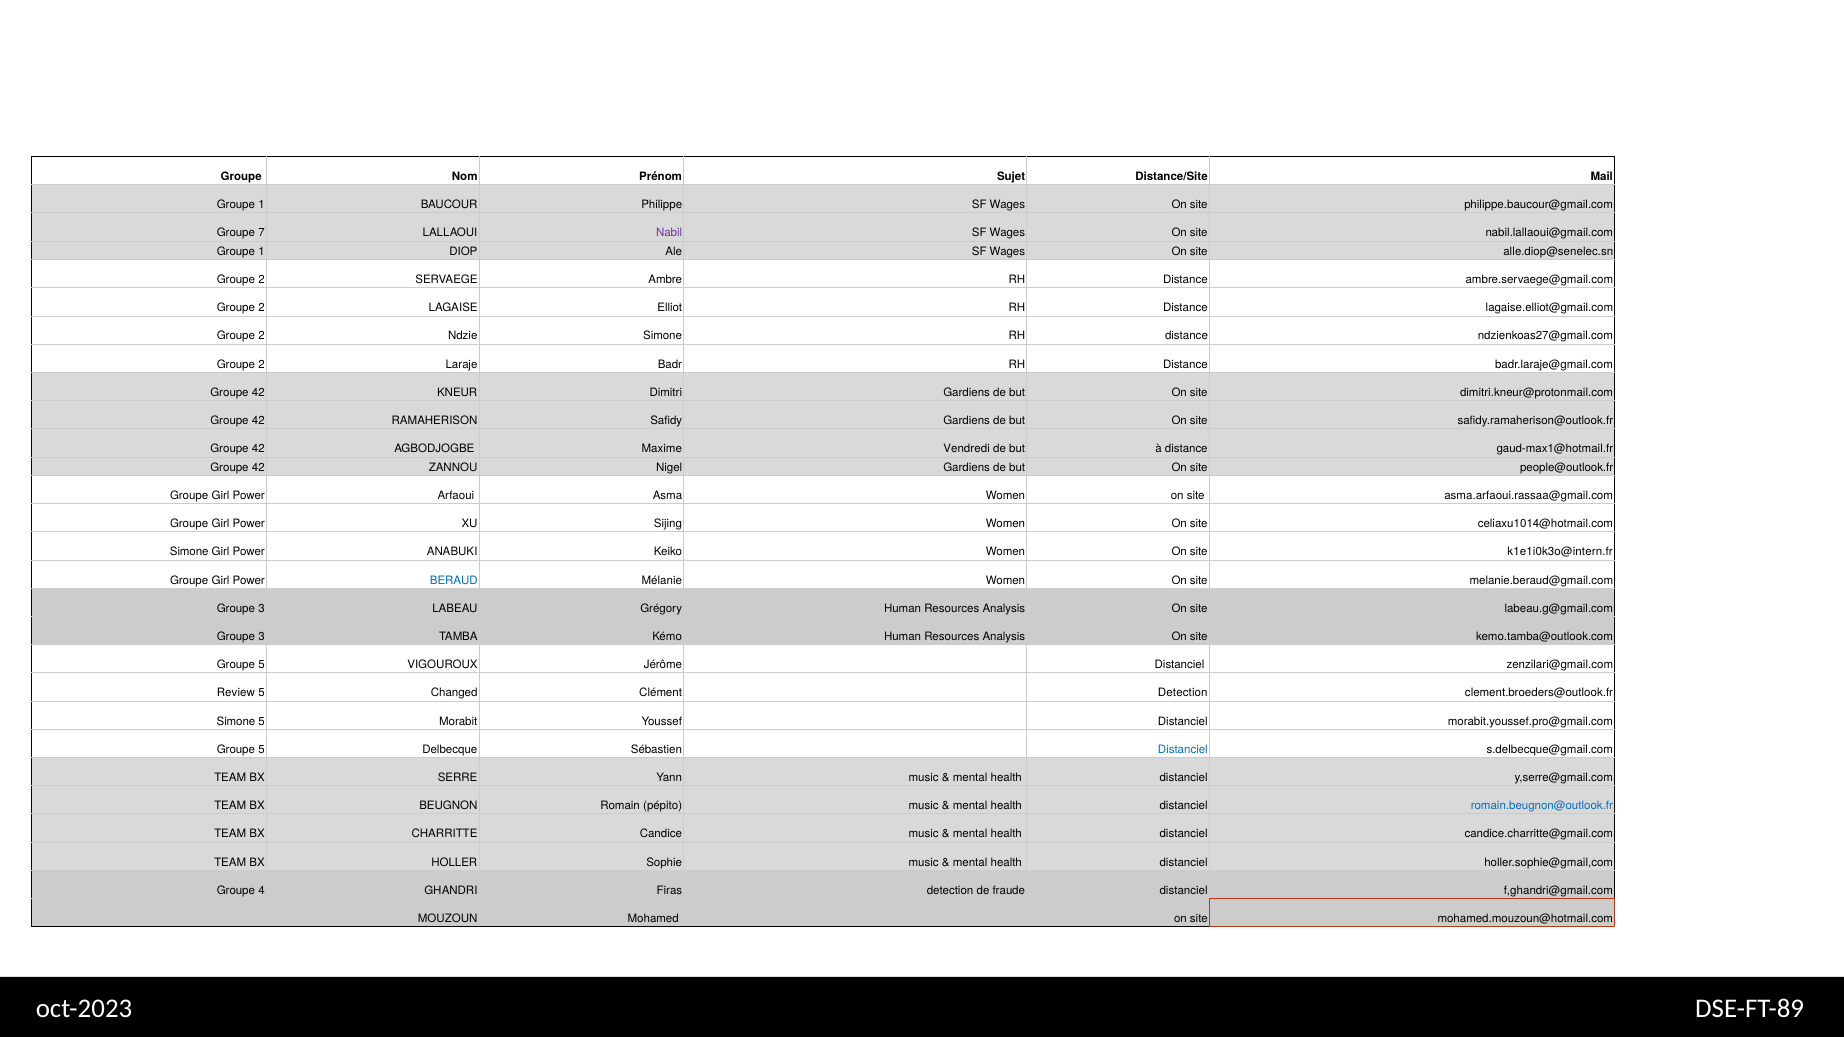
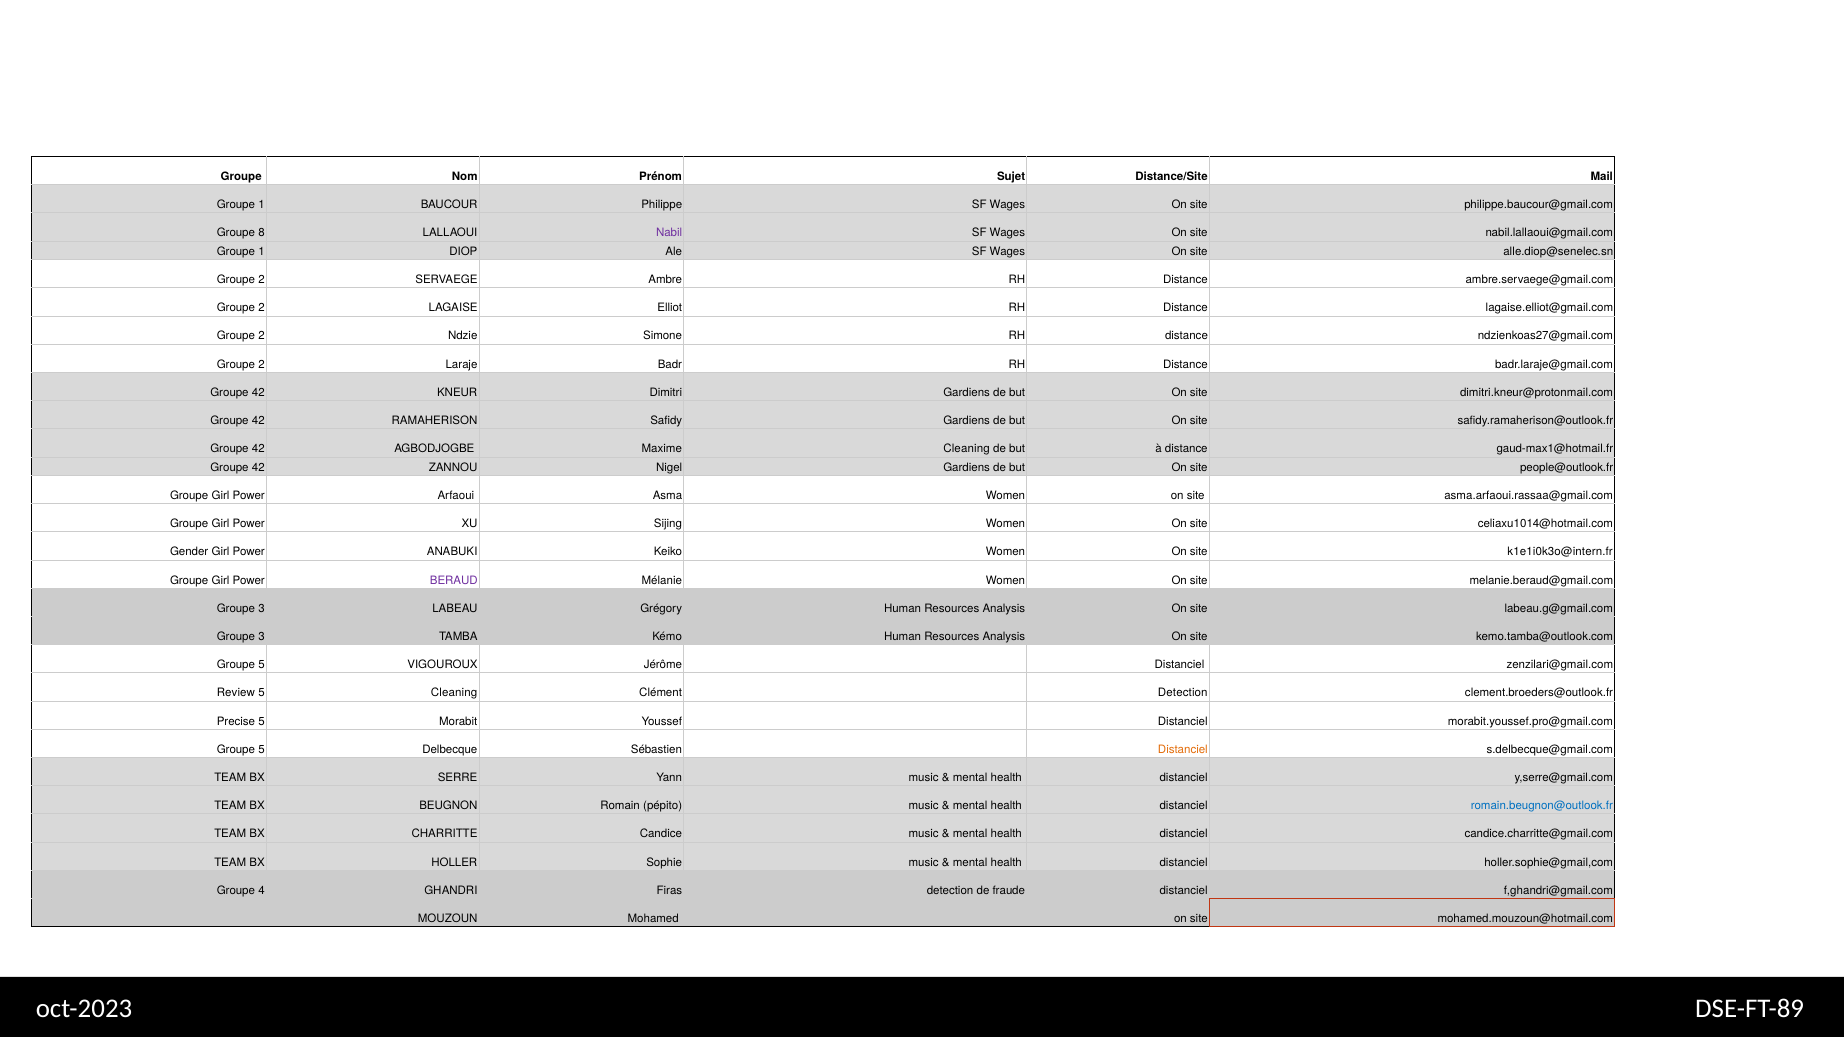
7: 7 -> 8 (262, 233)
Maxime Vendredi: Vendredi -> Cleaning (967, 449)
Simone: Simone -> Gender (189, 552)
BERAUD colour: blue -> purple (454, 580)
5 Changed: Changed -> Cleaning (454, 693)
Simone: Simone -> Precise (236, 721)
Distanciel colour: blue -> orange (1183, 750)
